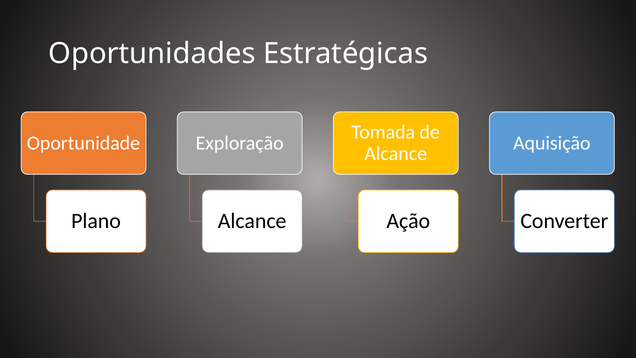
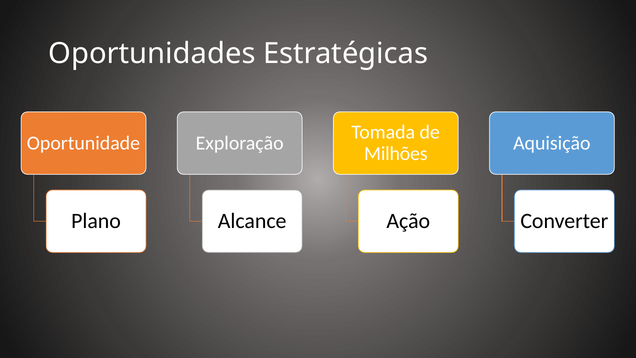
Alcance: Alcance -> Milhões (396, 154)
